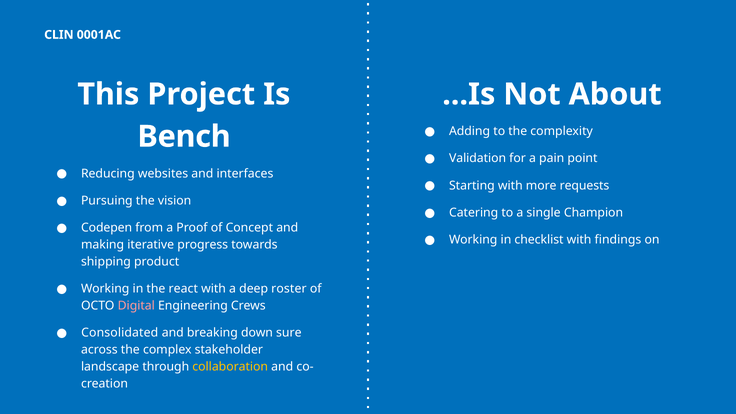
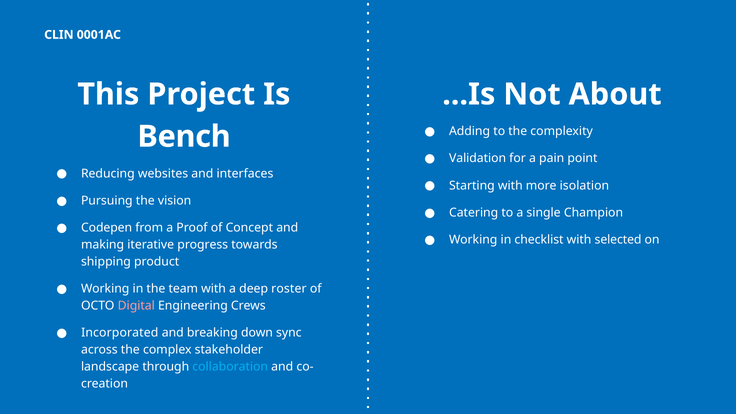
requests: requests -> isolation (584, 186)
findings: findings -> selected (618, 240)
react: react -> team (183, 289)
Consolidated: Consolidated -> Incorporated (120, 333)
sure: sure -> sync (289, 333)
collaboration colour: yellow -> light blue (230, 367)
